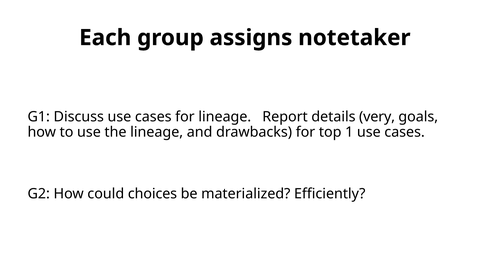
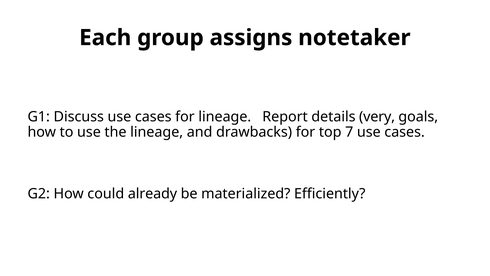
1: 1 -> 7 (349, 132)
choices: choices -> already (152, 194)
